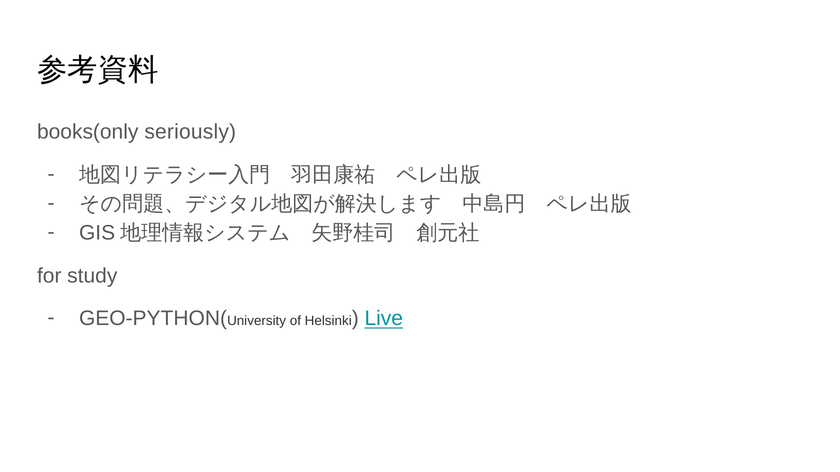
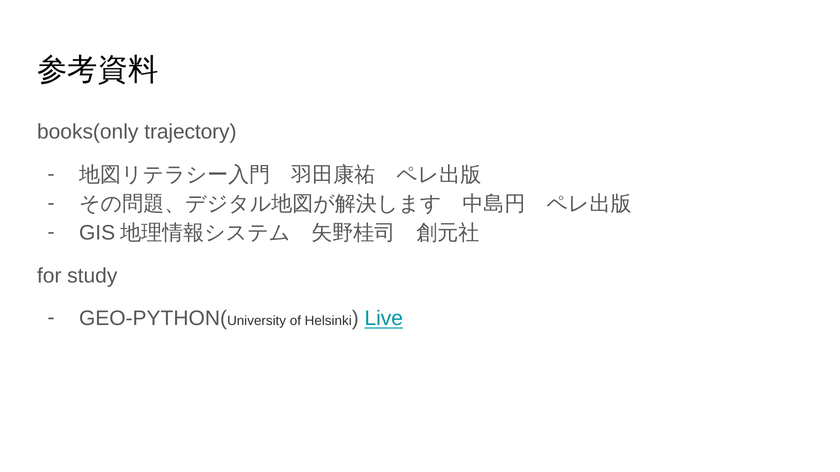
seriously: seriously -> trajectory (190, 132)
